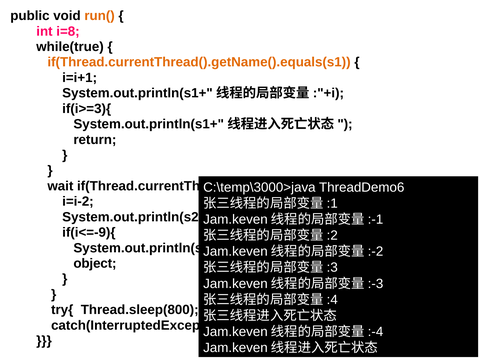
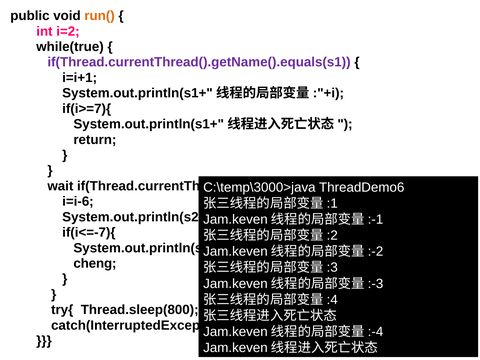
i=8: i=8 -> i=2 (68, 31)
if(Thread.currentThread().getName().equals(s1 colour: orange -> purple (199, 62)
if(i>=3){: if(i>=3){ -> if(i>=7){ (87, 109)
i=i-2: i=i-2 -> i=i-6 (78, 202)
if(i<=-9){: if(i<=-9){ -> if(i<=-7){ (89, 232)
object: object -> cheng (95, 263)
